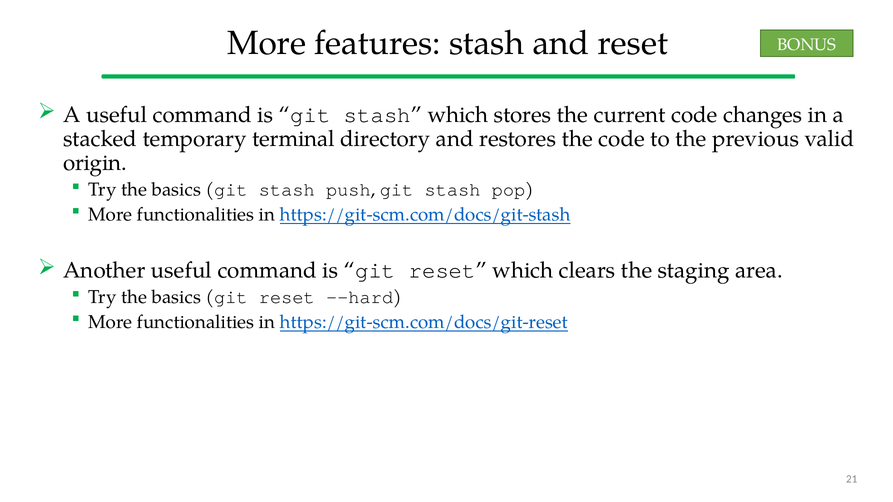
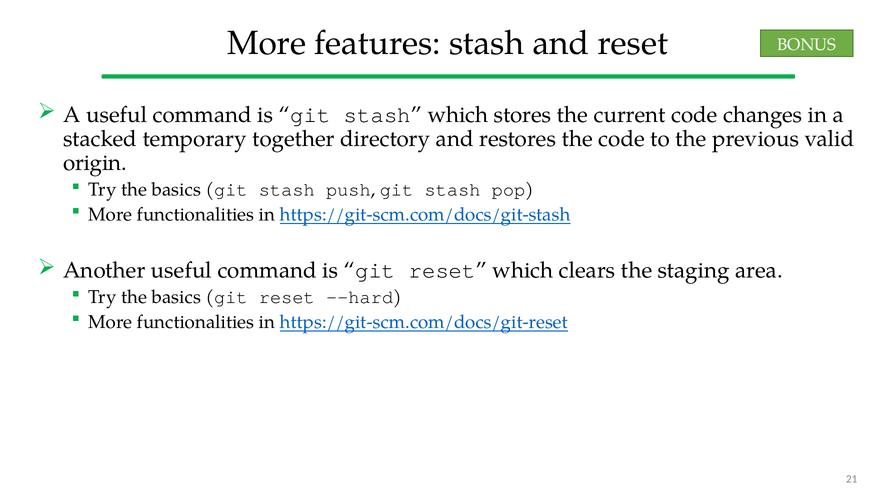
terminal: terminal -> together (293, 139)
